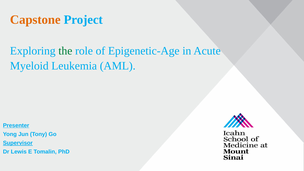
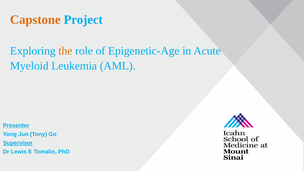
the colour: green -> orange (65, 51)
